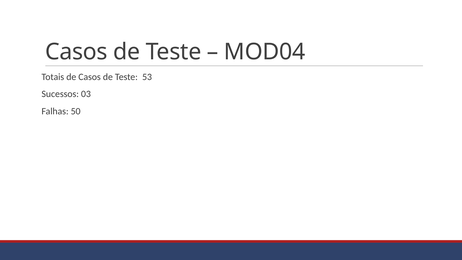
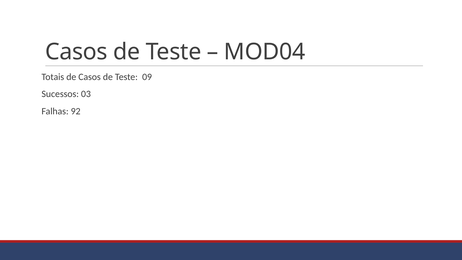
53: 53 -> 09 (147, 77)
50: 50 -> 92 (76, 111)
